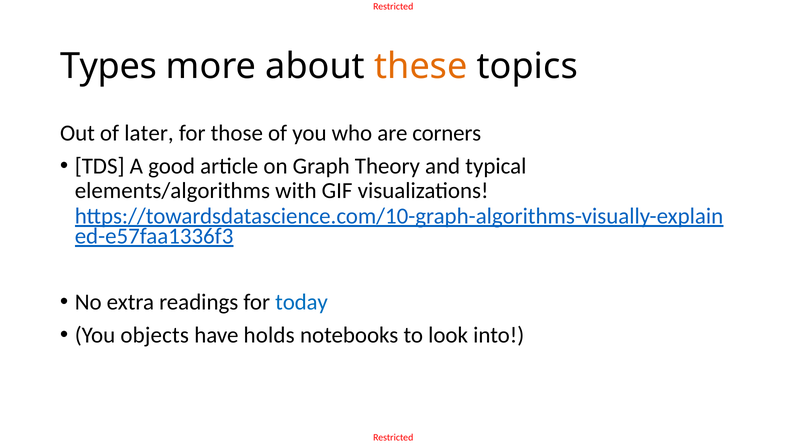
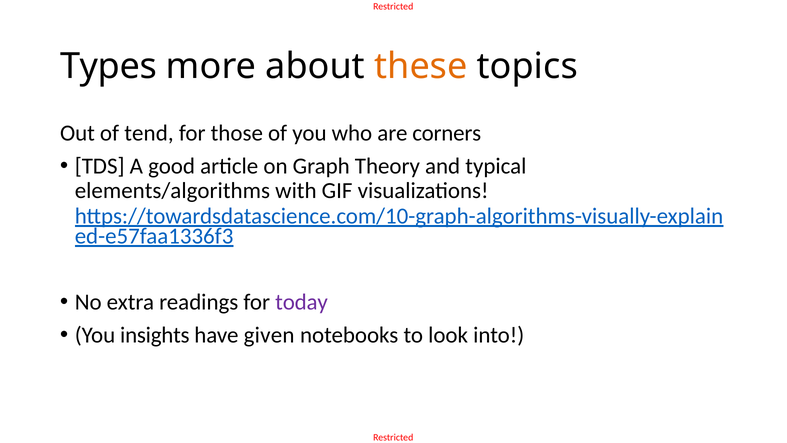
later: later -> tend (149, 133)
today colour: blue -> purple (302, 302)
objects: objects -> insights (155, 335)
holds: holds -> given (269, 335)
